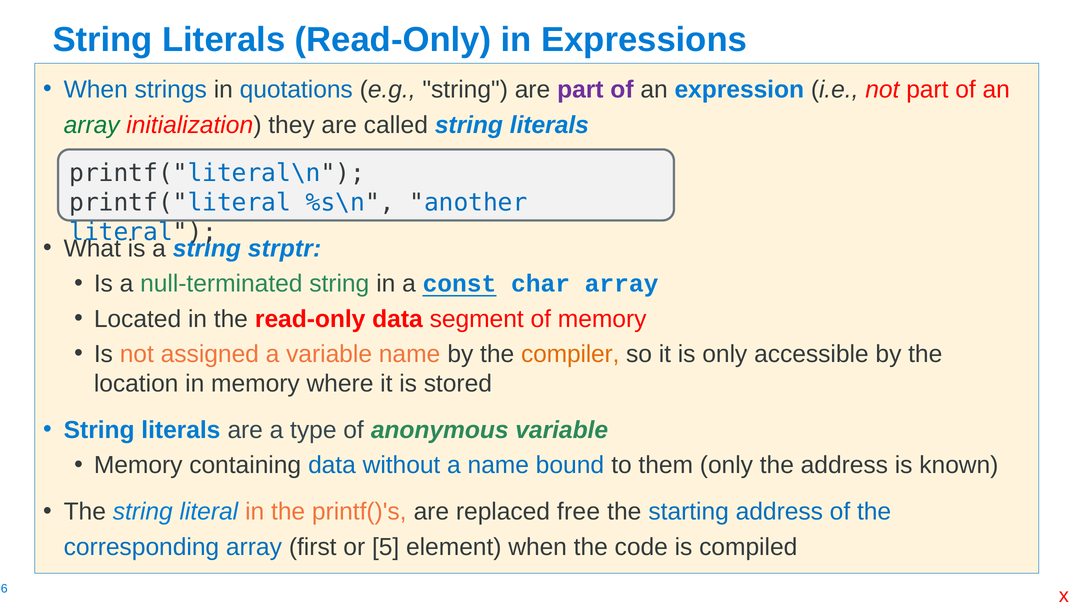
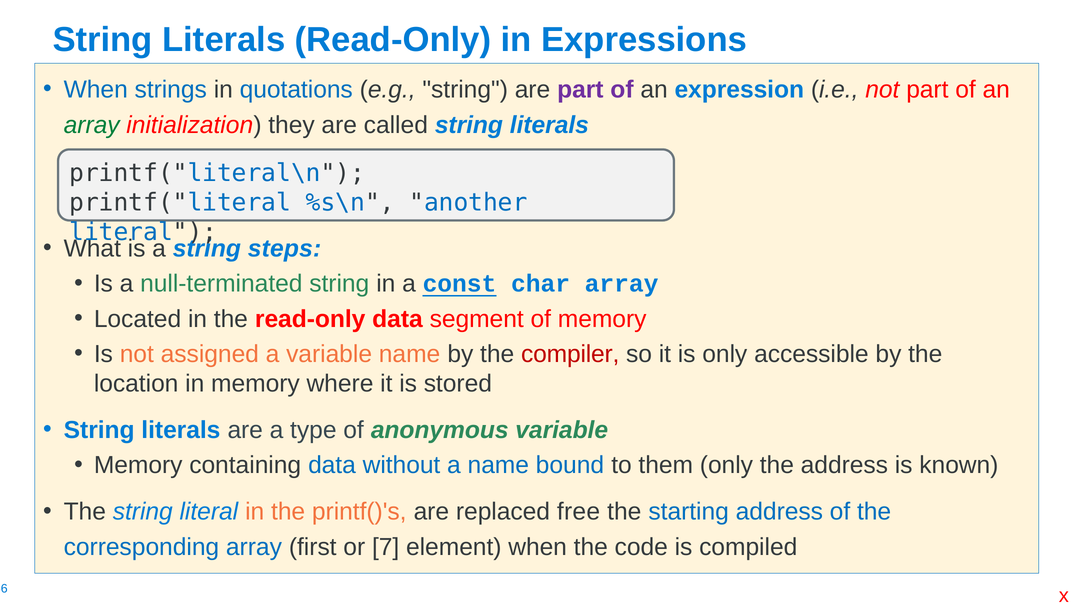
strptr: strptr -> steps (285, 249)
compiler colour: orange -> red (570, 354)
5: 5 -> 7 (386, 547)
